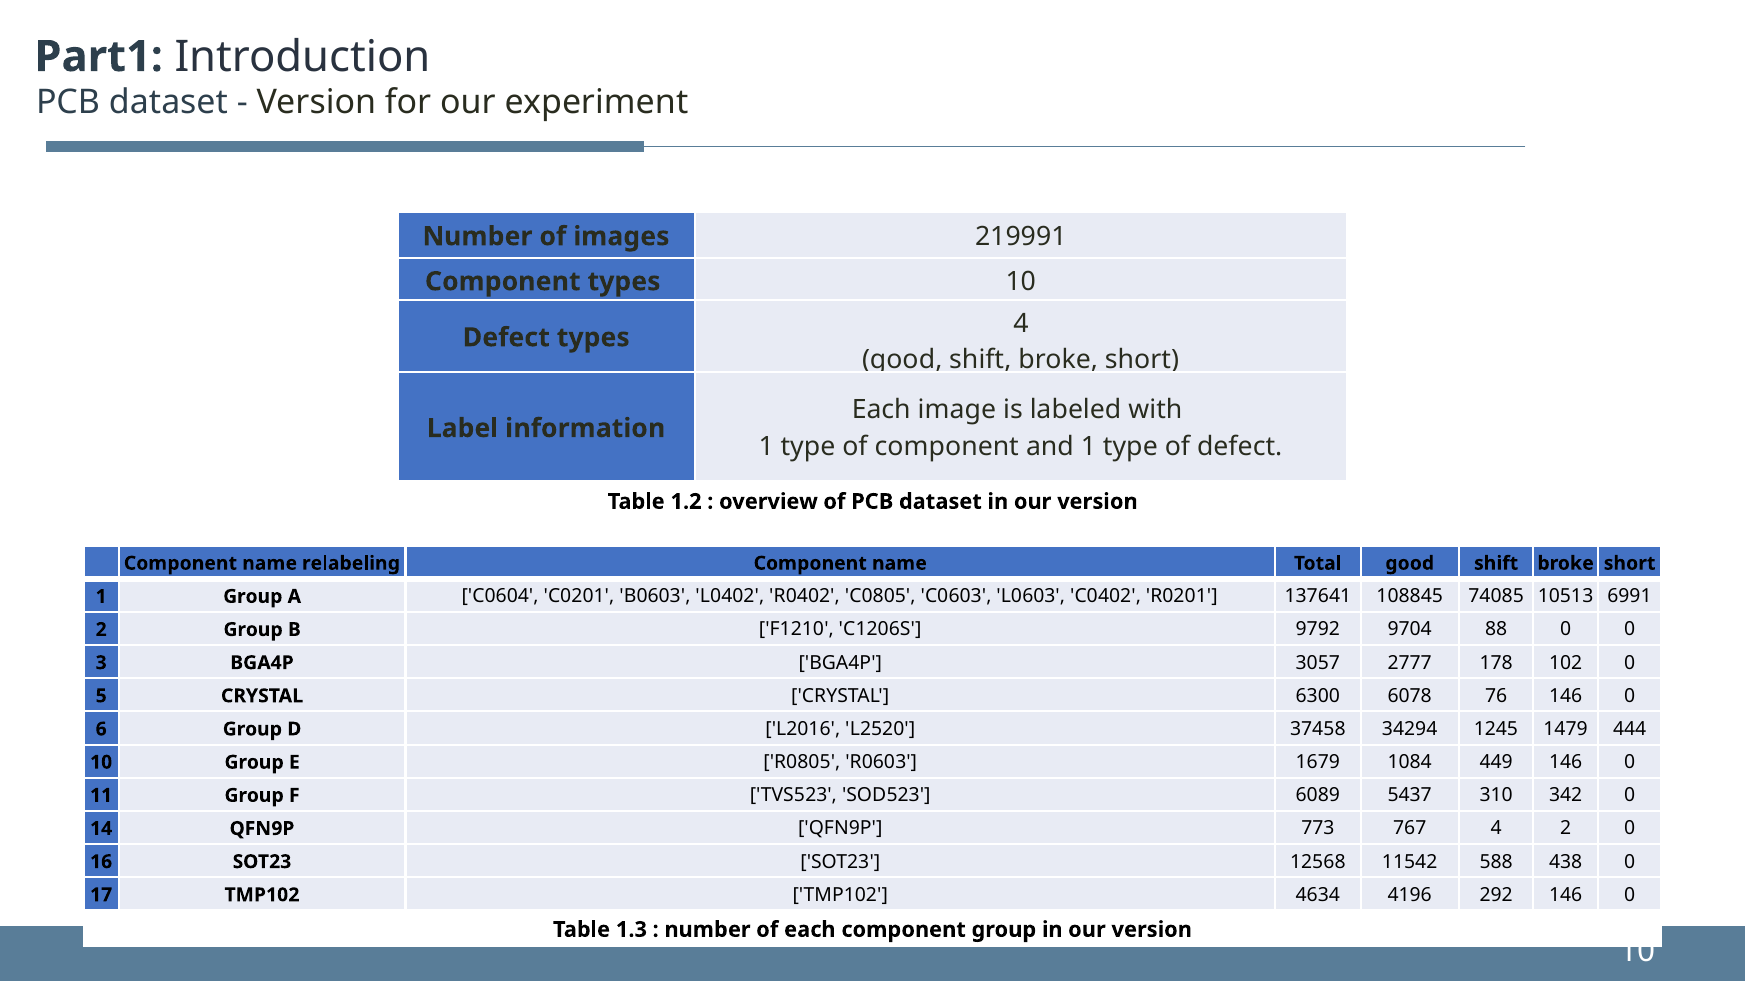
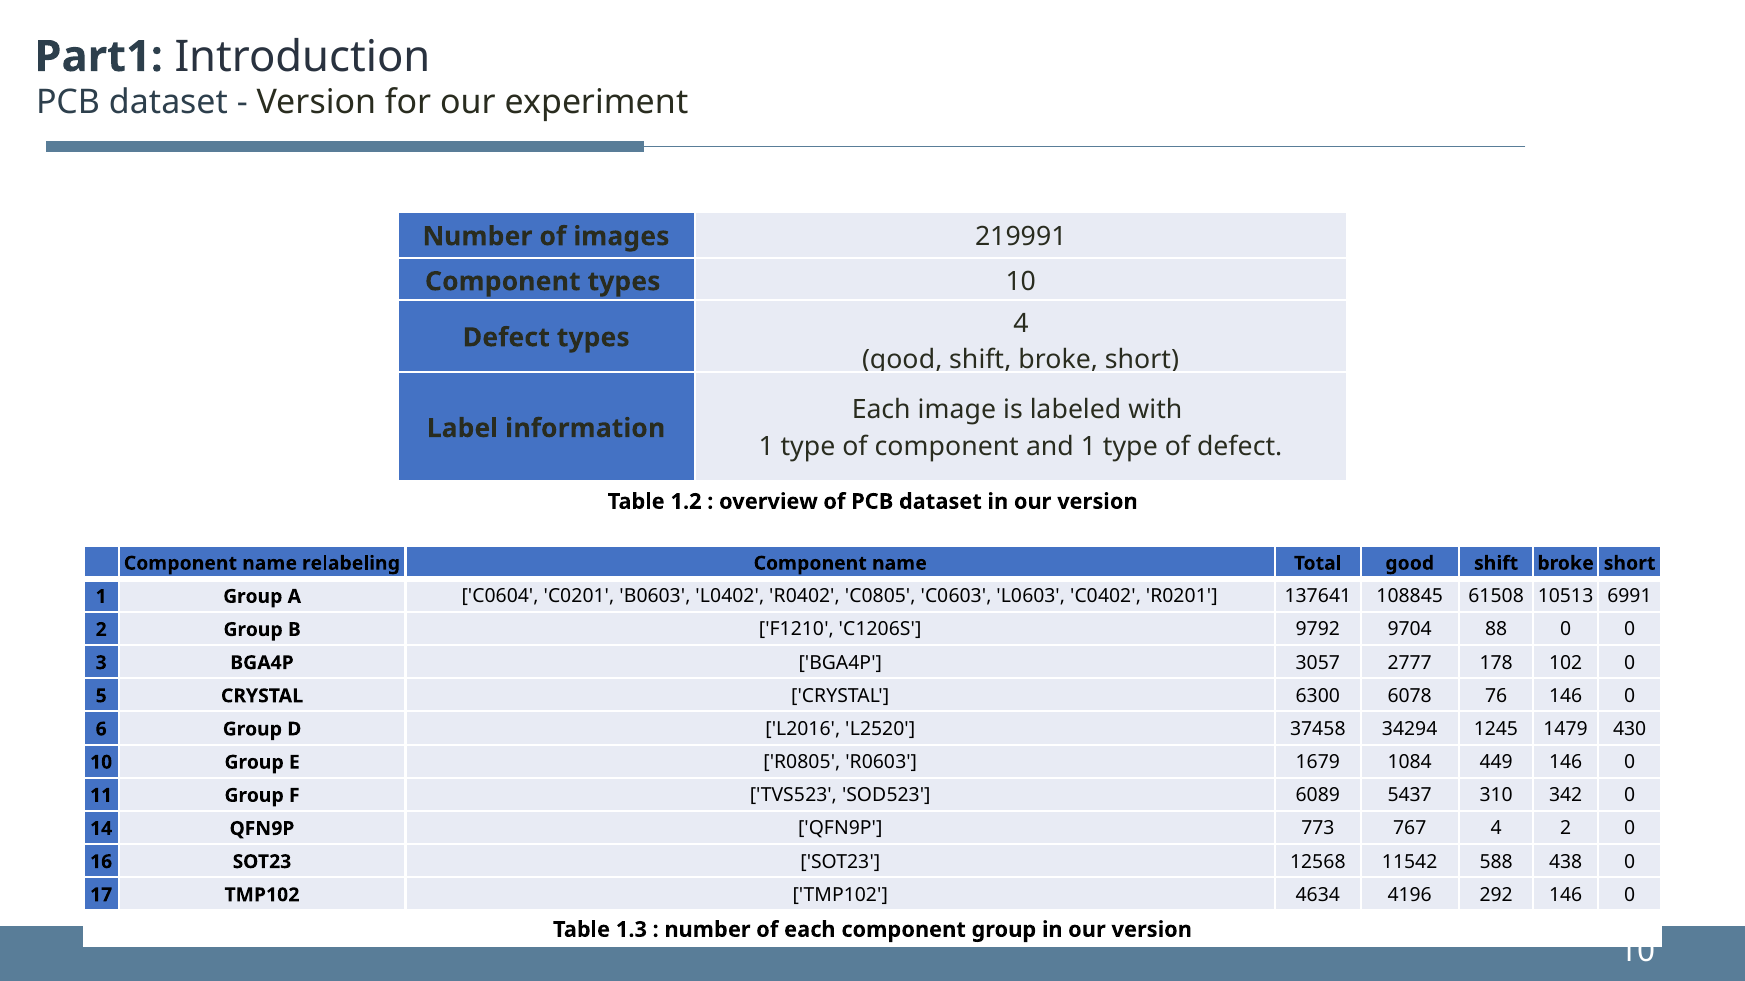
74085: 74085 -> 61508 (1496, 597)
444: 444 -> 430 (1630, 730)
